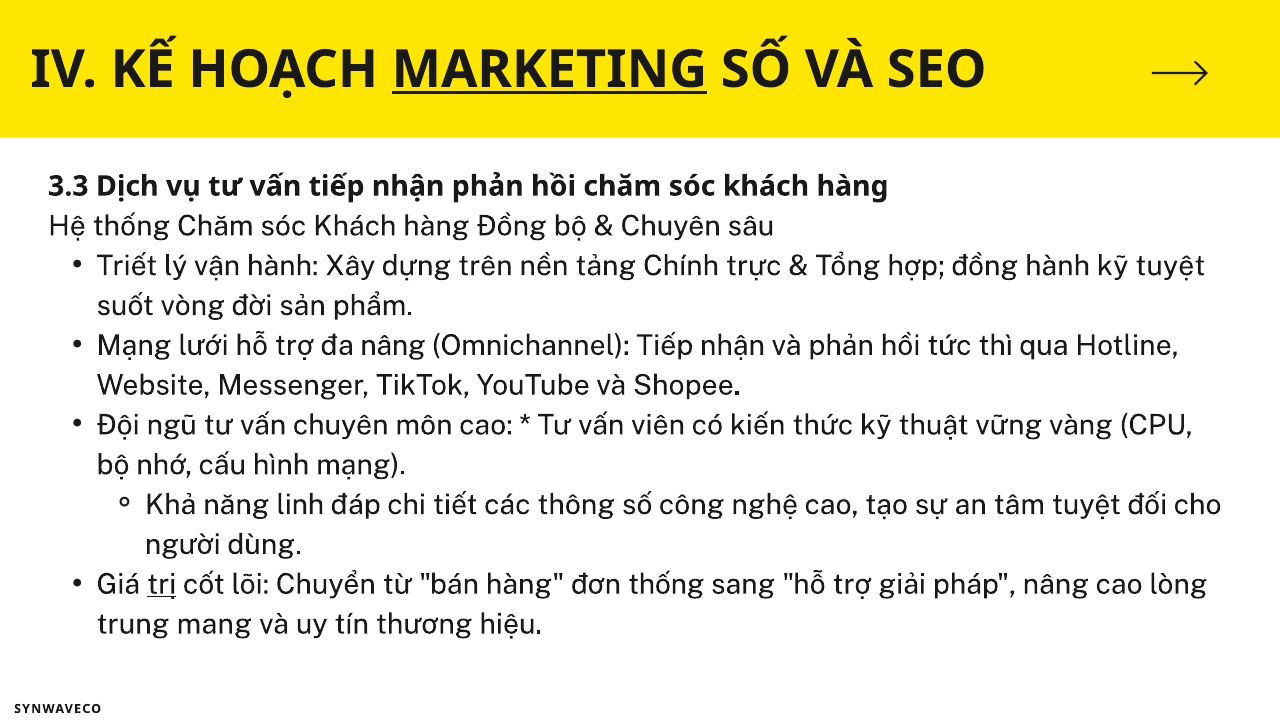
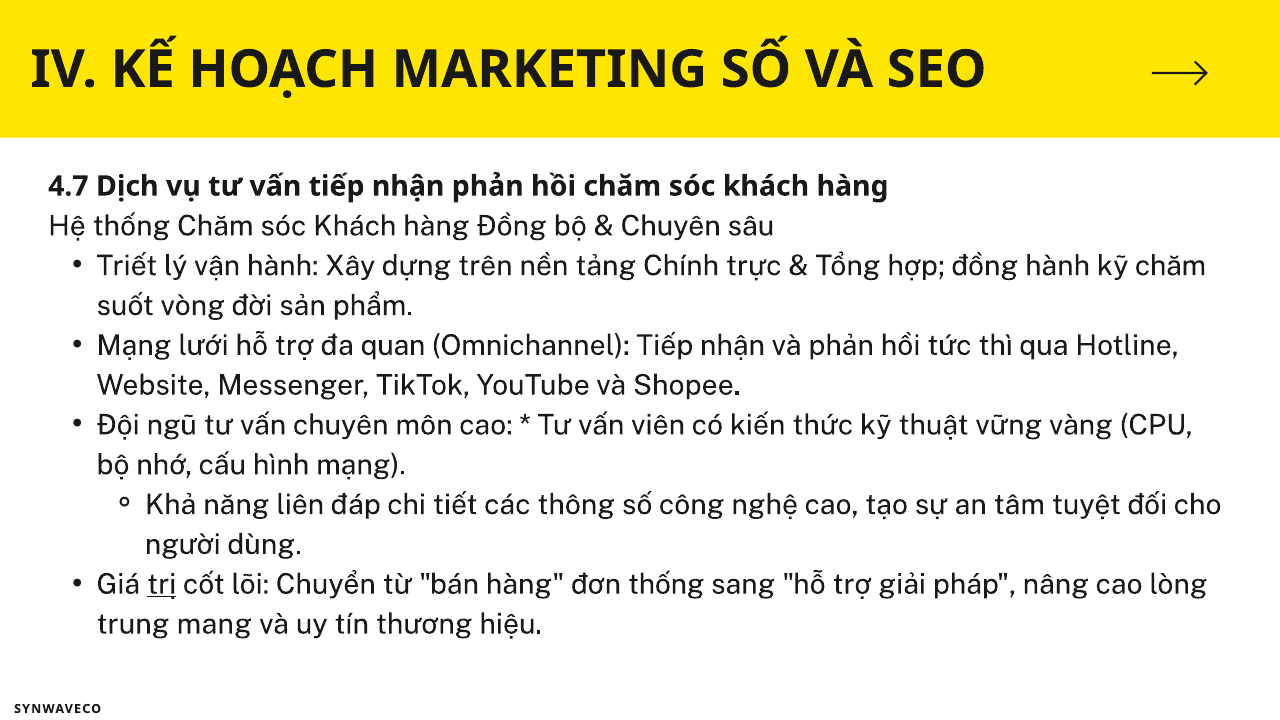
MARKETING underline: present -> none (549, 70)
3.3: 3.3 -> 4.7 (68, 186)
kỹ tuyệt: tuyệt -> chăm (1170, 266)
đa nâng: nâng -> quan (393, 345)
linh: linh -> liên (300, 505)
